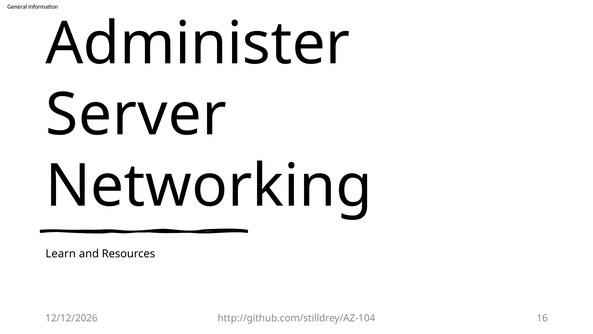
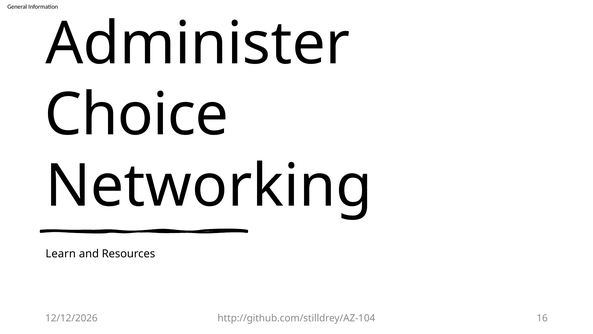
Server: Server -> Choice (137, 115)
